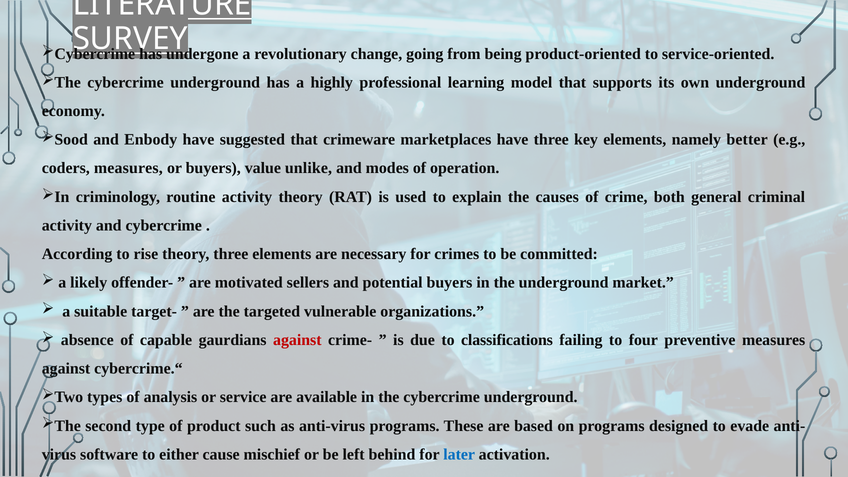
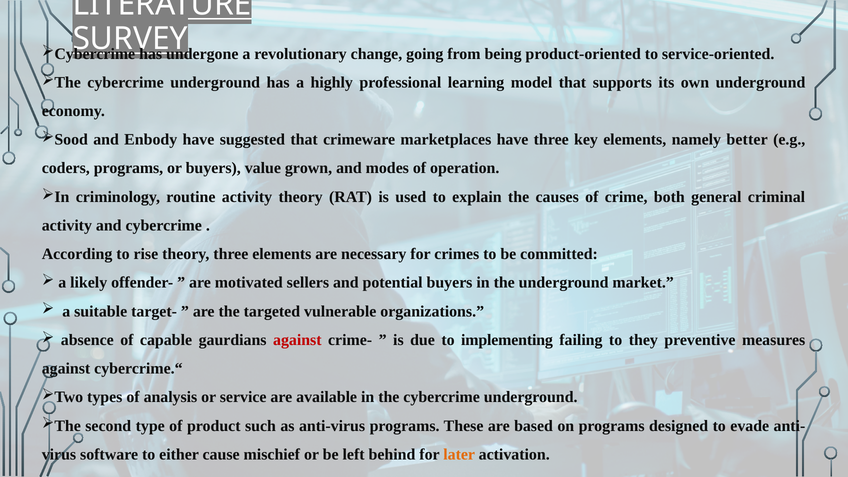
coders measures: measures -> programs (128, 168)
unlike: unlike -> grown (309, 168)
classifications: classifications -> implementing (507, 340)
four: four -> they (643, 340)
later colour: blue -> orange (459, 454)
